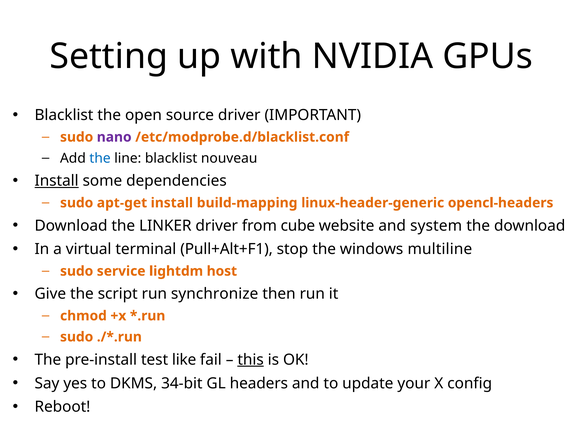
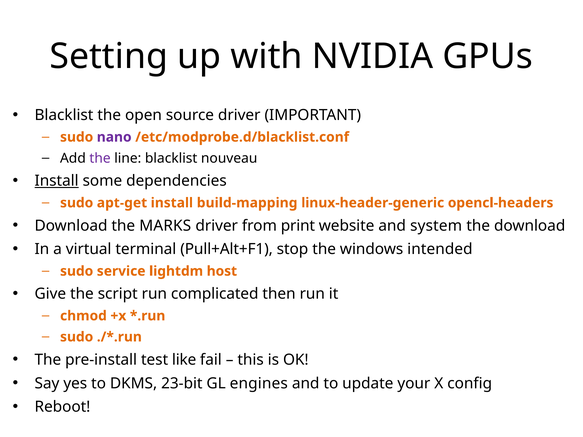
the colour: blue -> purple (100, 158)
LINKER: LINKER -> MARKS (165, 226)
cube: cube -> print (298, 226)
multiline: multiline -> intended (440, 249)
synchronize: synchronize -> complicated (215, 294)
this underline: present -> none (251, 360)
34-bit: 34-bit -> 23-bit (182, 384)
headers: headers -> engines (259, 384)
